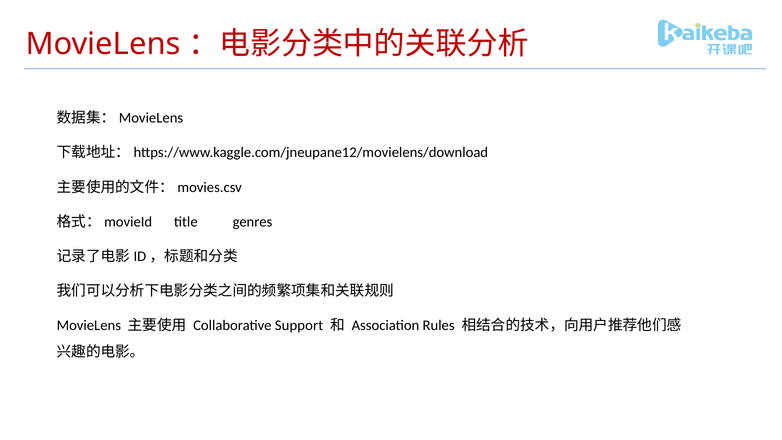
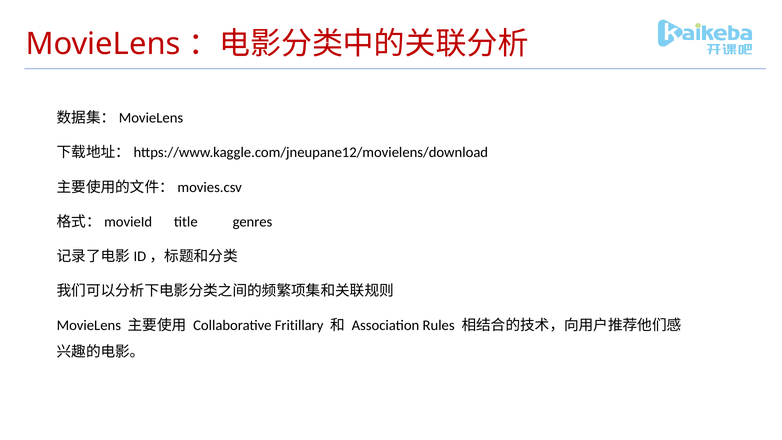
Support: Support -> Fritillary (299, 325)
